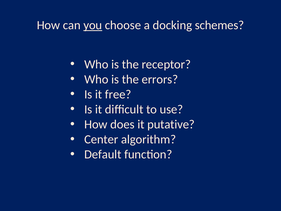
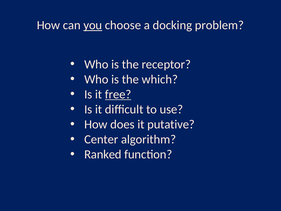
schemes: schemes -> problem (219, 25)
errors: errors -> which (160, 79)
free underline: none -> present (118, 94)
Default: Default -> Ranked (103, 154)
